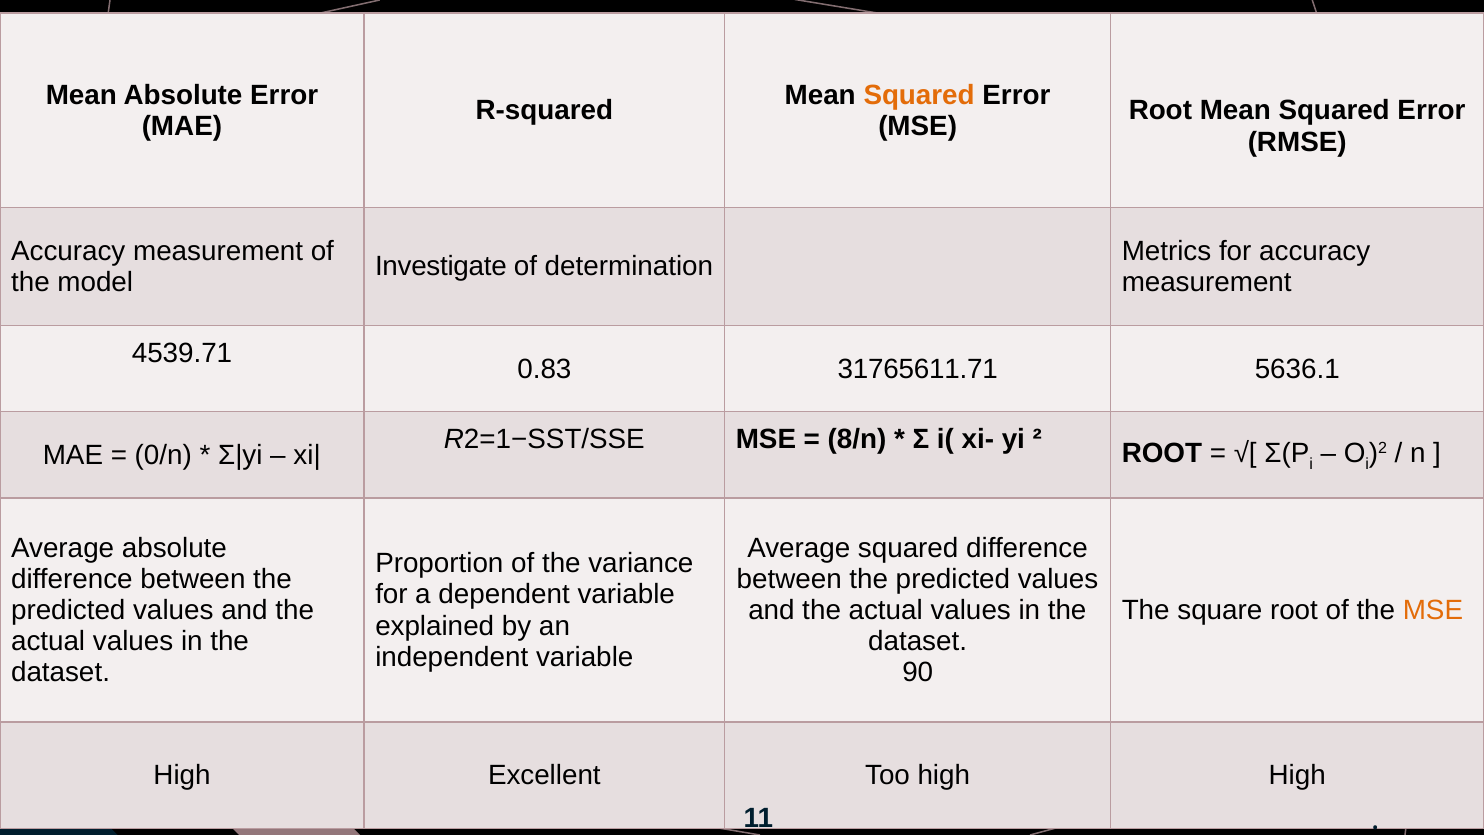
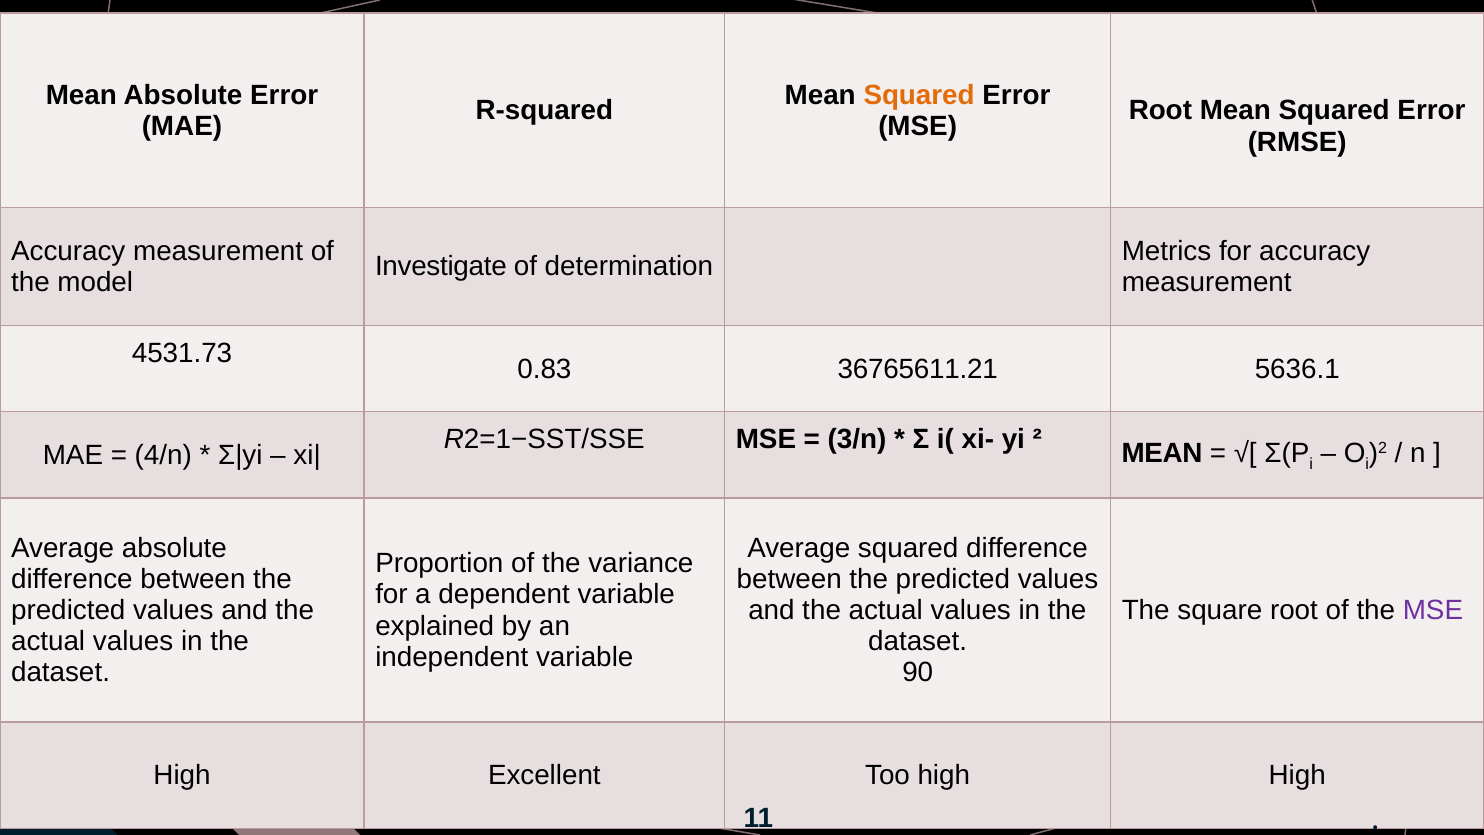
4539.71: 4539.71 -> 4531.73 (182, 353)
31765611.71: 31765611.71 -> 36765611.21 (918, 369)
8/n: 8/n -> 3/n (857, 439)
² ROOT: ROOT -> MEAN (1162, 453)
0/n: 0/n -> 4/n (163, 455)
MSE colour: orange -> purple (1433, 610)
